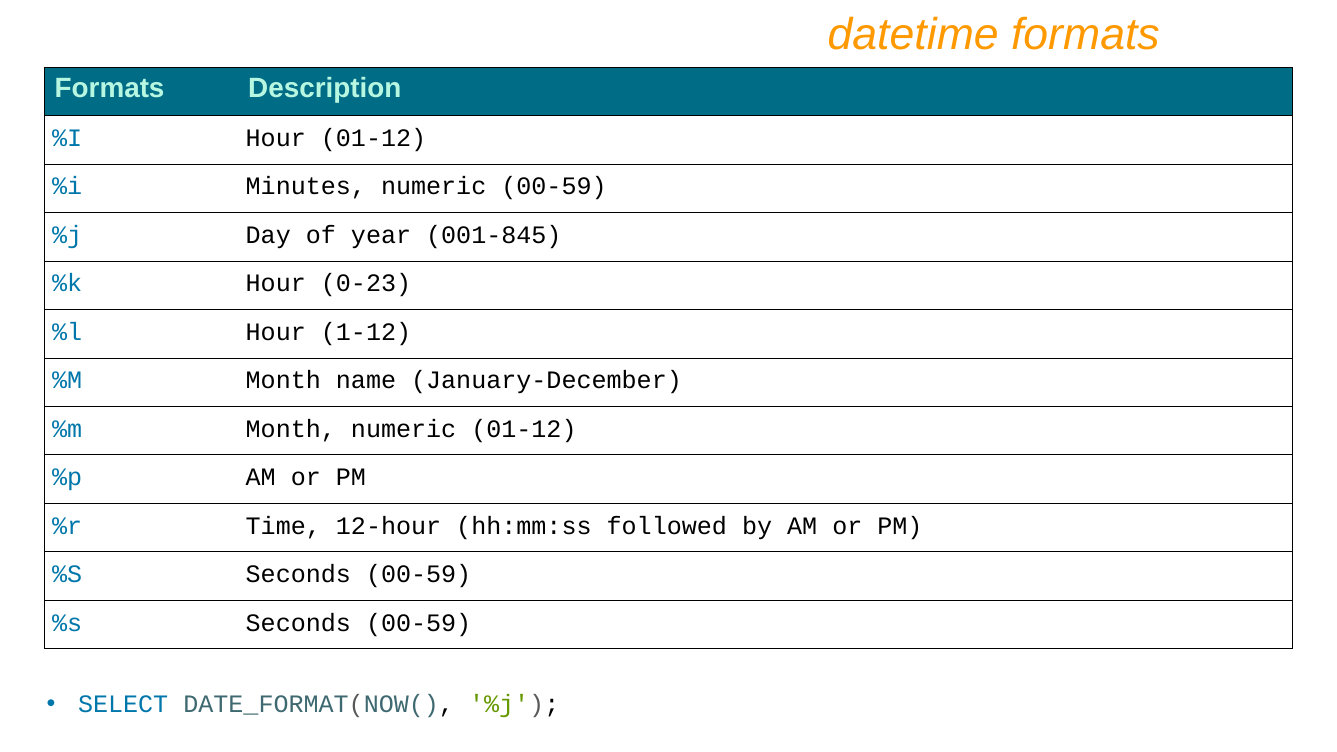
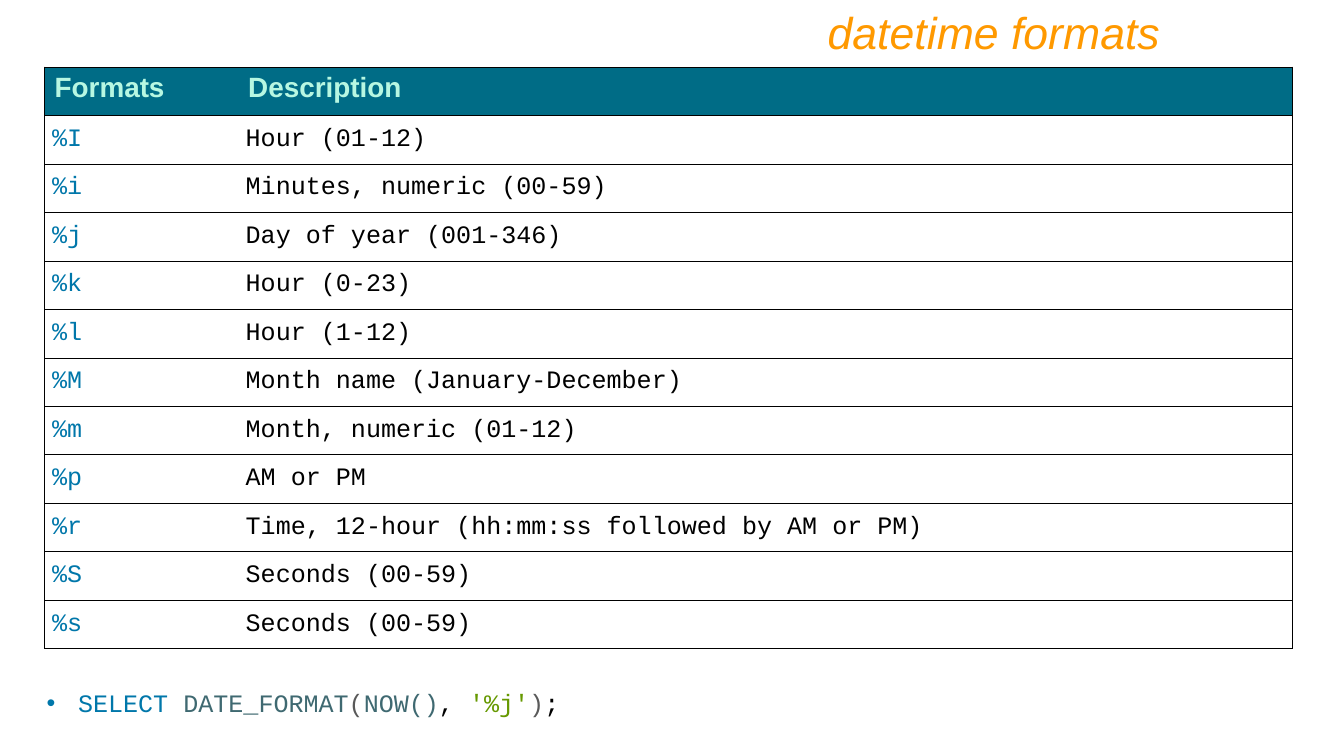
001-845: 001-845 -> 001-346 (494, 235)
